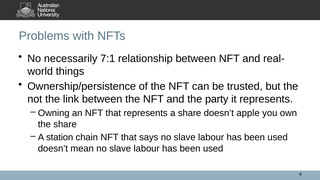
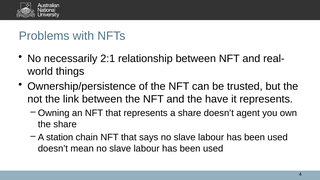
7:1: 7:1 -> 2:1 (108, 59)
party: party -> have (217, 99)
apple: apple -> agent (248, 113)
